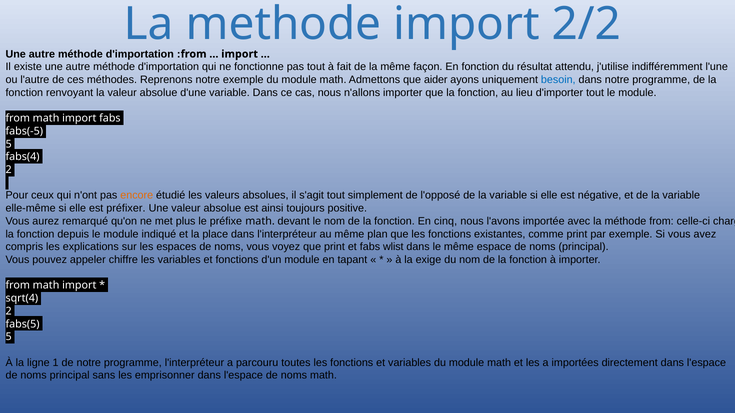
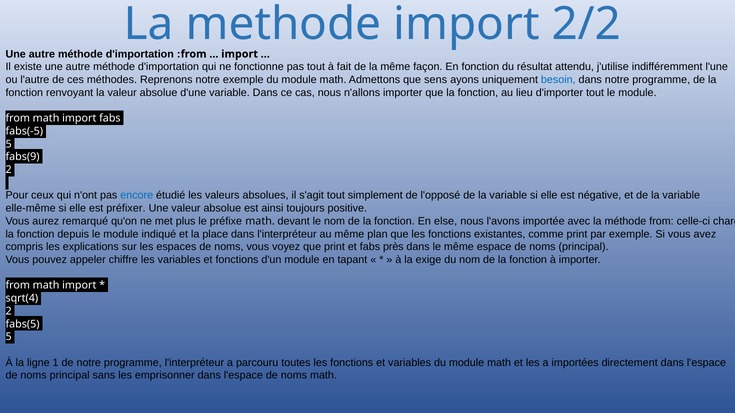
aider: aider -> sens (436, 80)
fabs(4: fabs(4 -> fabs(9 (23, 157)
encore colour: orange -> blue (137, 196)
cinq: cinq -> else (446, 221)
wlist: wlist -> près (393, 247)
